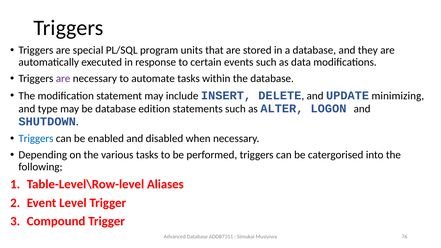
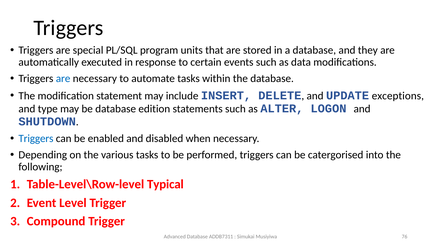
are colour: purple -> blue (63, 79)
minimizing: minimizing -> exceptions (398, 96)
Aliases: Aliases -> Typical (165, 184)
